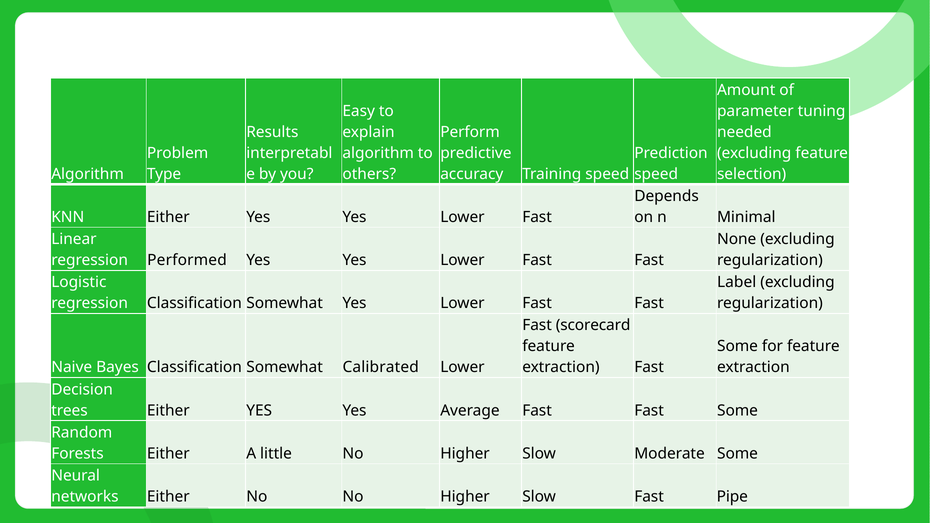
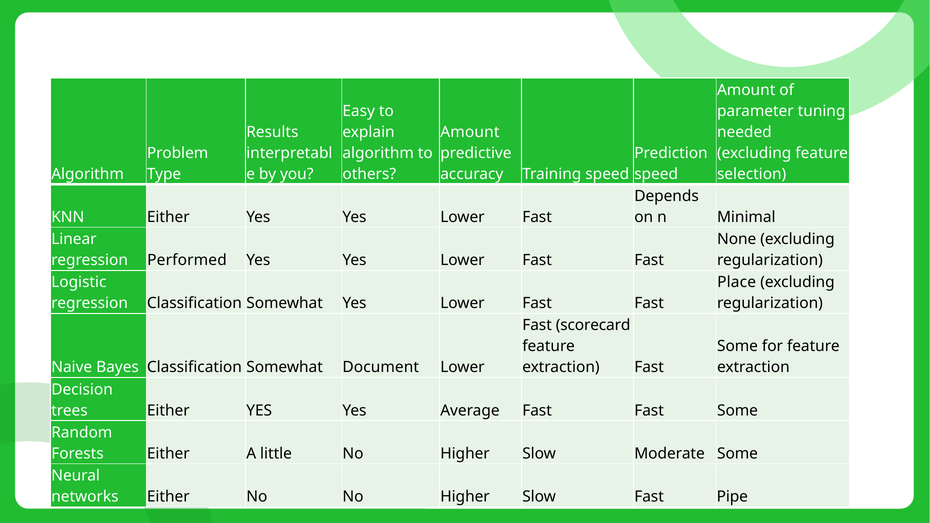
Perform: Perform -> Amount (470, 132)
Label: Label -> Place (737, 282)
Calibrated: Calibrated -> Document (381, 367)
